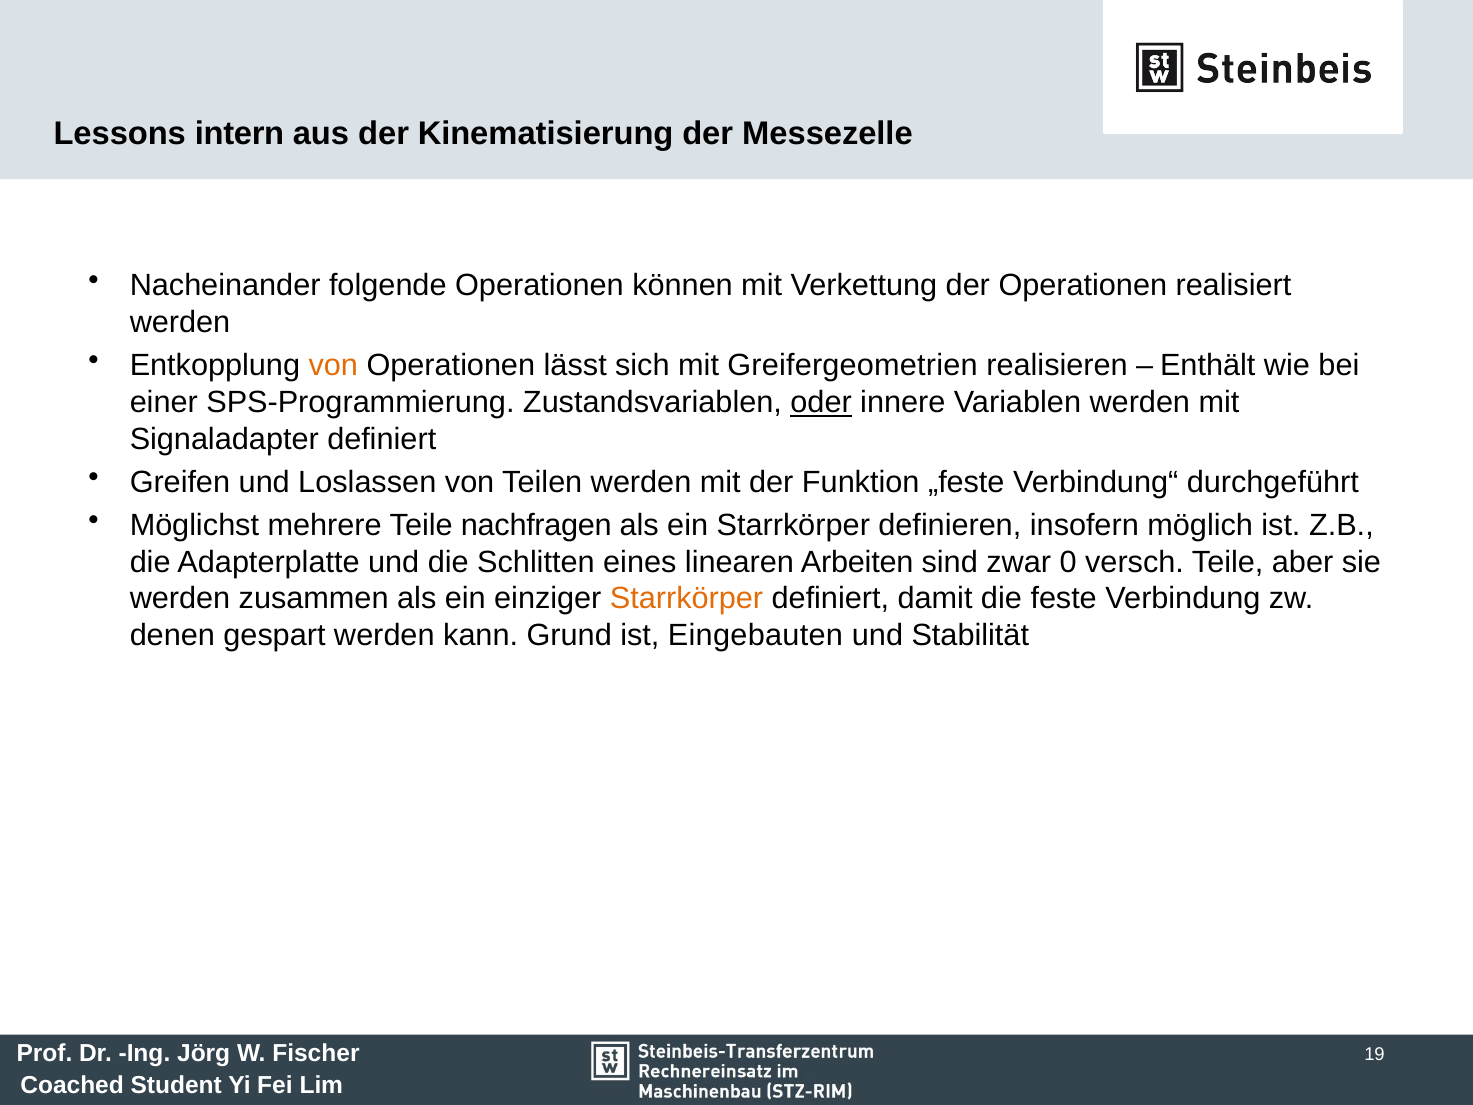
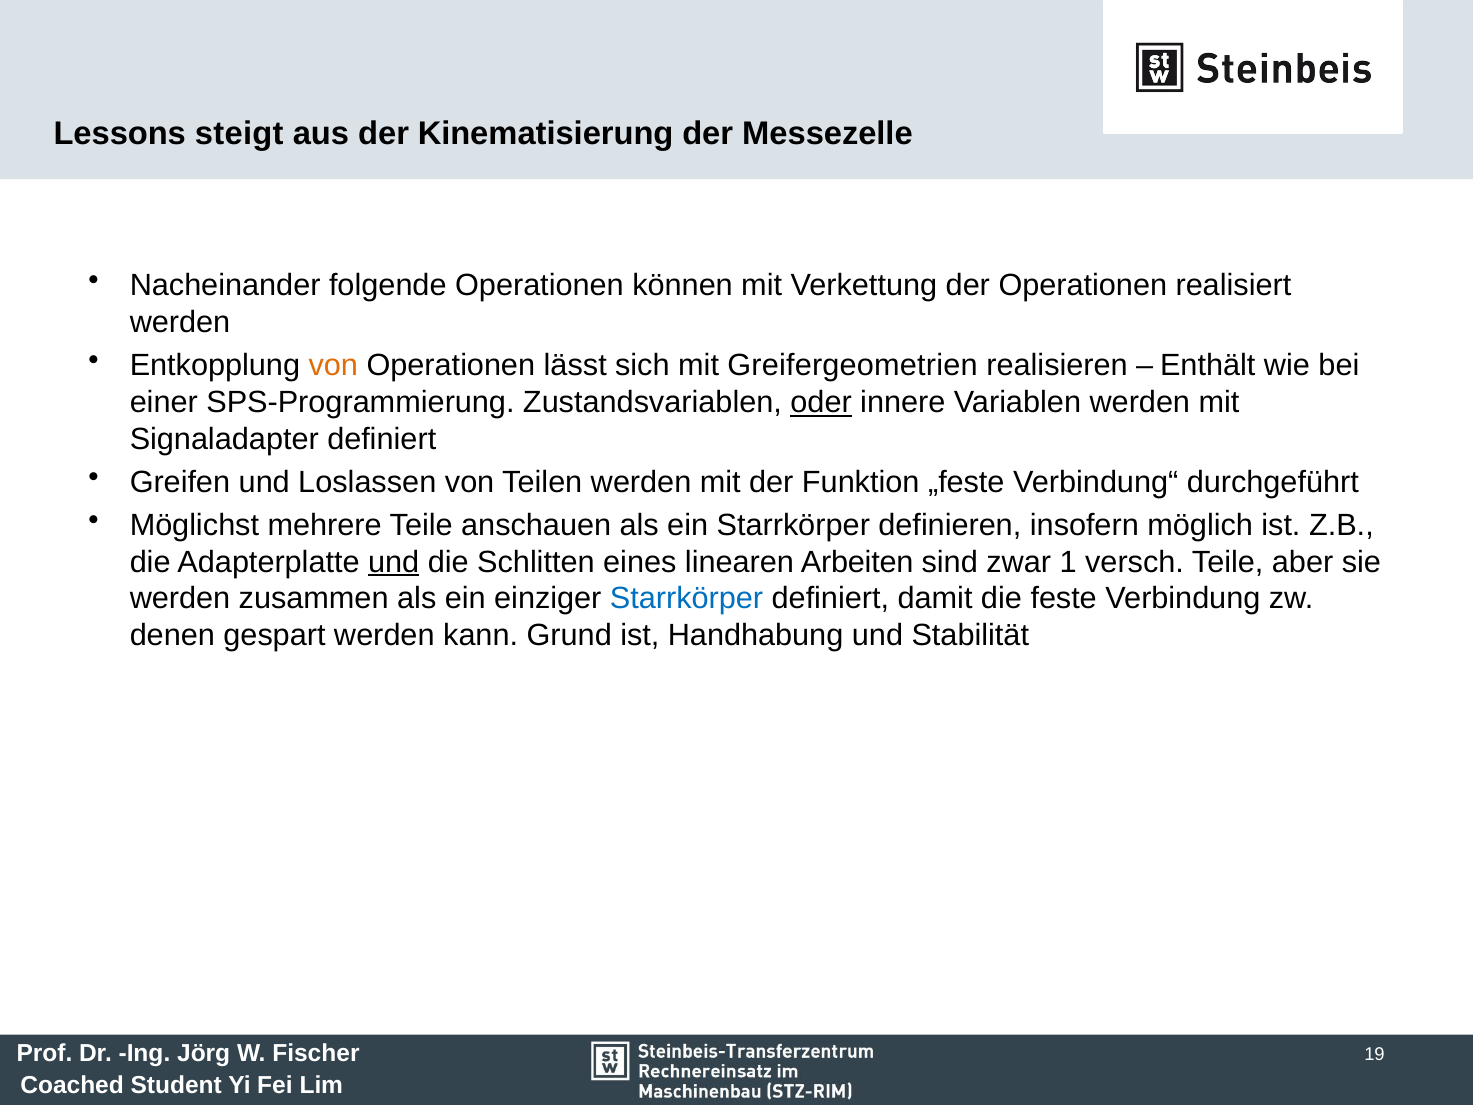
intern: intern -> steigt (239, 133)
nachfragen: nachfragen -> anschauen (536, 525)
und underline: none -> present (394, 562)
0: 0 -> 1 (1068, 562)
Starrkörper colour: orange -> blue (687, 599)
Eingebauten: Eingebauten -> Handhabung (756, 636)
